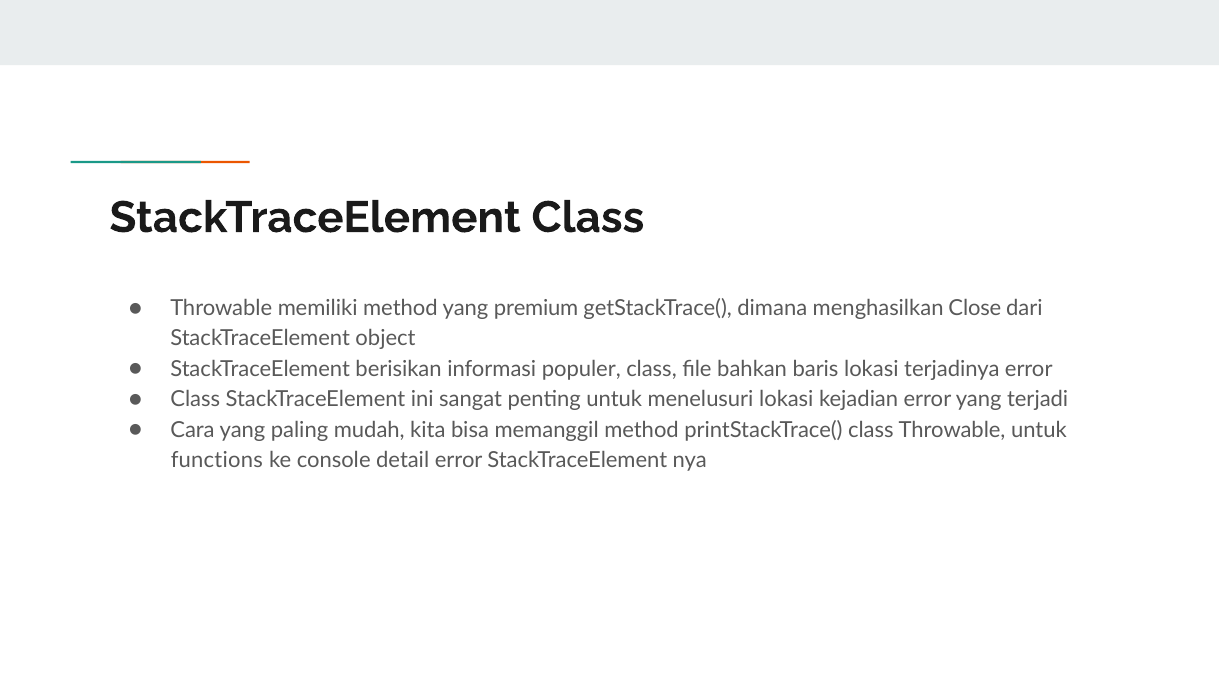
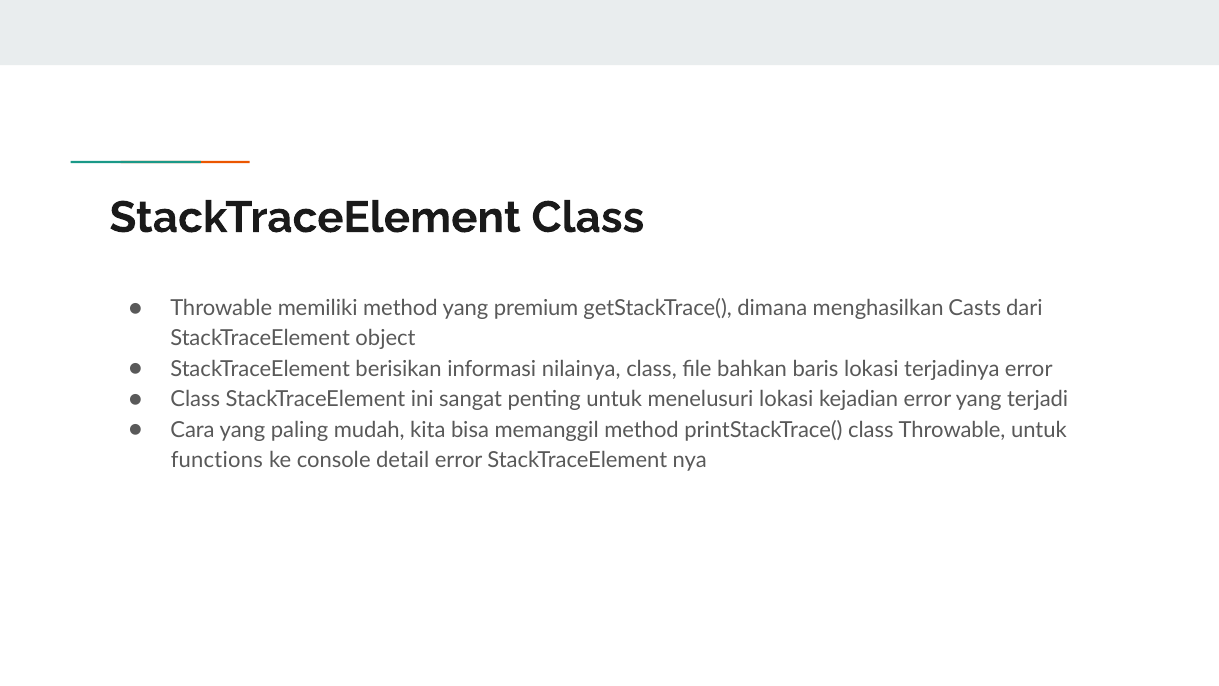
Close: Close -> Casts (975, 308)
populer: populer -> nilainya (581, 369)
